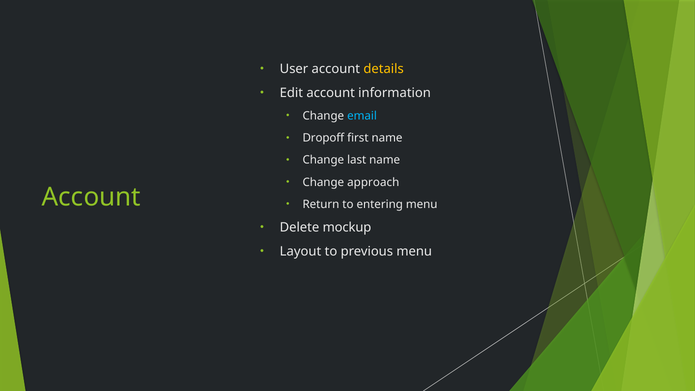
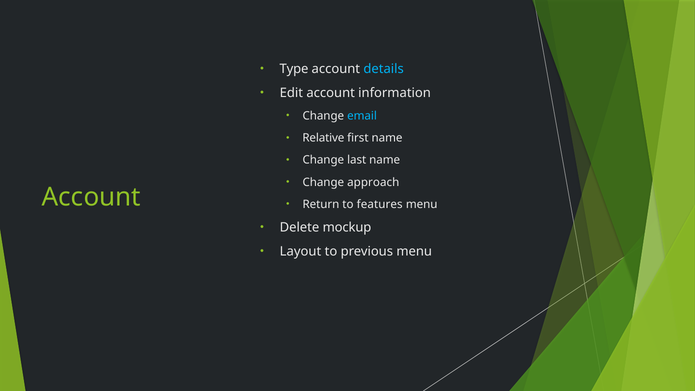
User: User -> Type (294, 69)
details colour: yellow -> light blue (384, 69)
Dropoff: Dropoff -> Relative (323, 138)
entering: entering -> features (380, 204)
